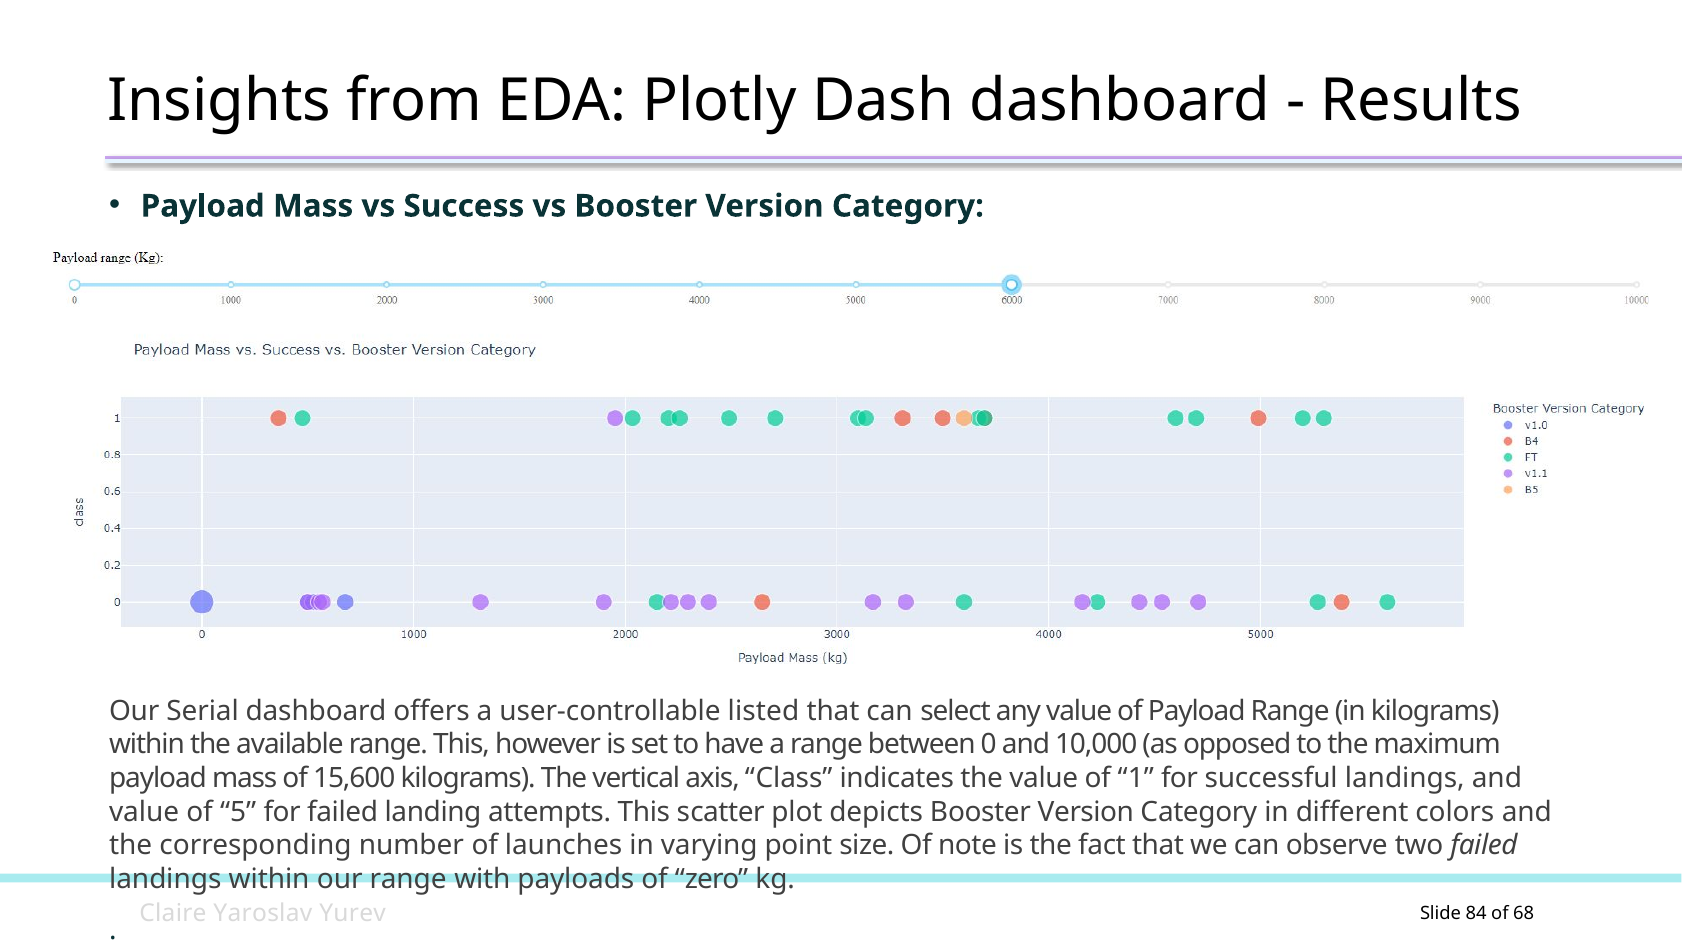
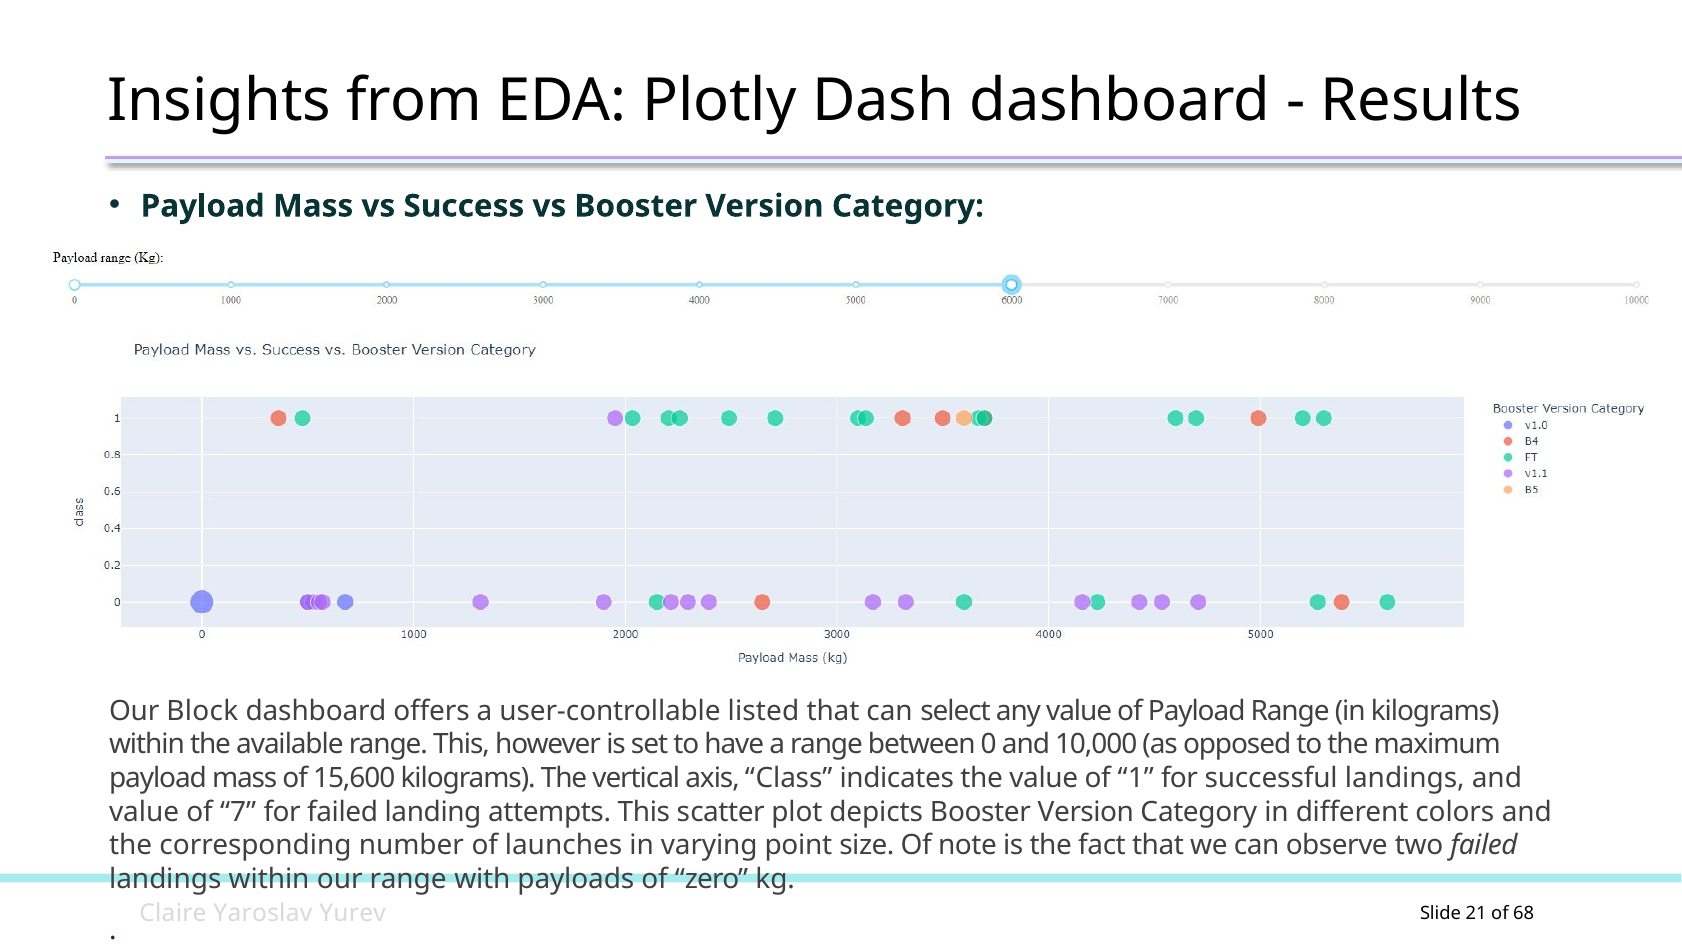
Serial: Serial -> Block (202, 711)
5: 5 -> 7 (238, 812)
84: 84 -> 21 (1476, 913)
